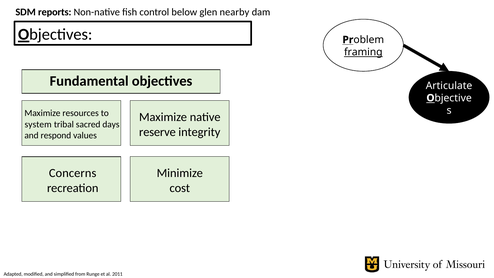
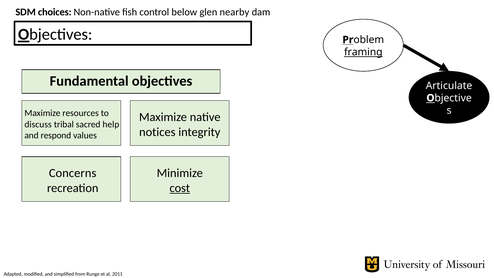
reports: reports -> choices (55, 12)
system: system -> discuss (38, 124)
days: days -> help (111, 124)
reserve: reserve -> notices (157, 132)
cost underline: none -> present (180, 188)
